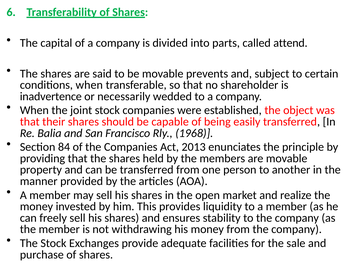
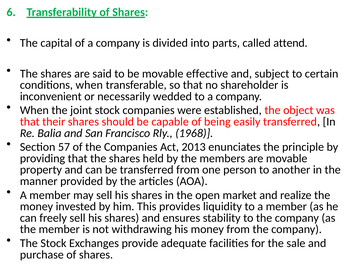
prevents: prevents -> effective (207, 74)
inadvertence: inadvertence -> inconvenient (51, 96)
84: 84 -> 57 (64, 147)
